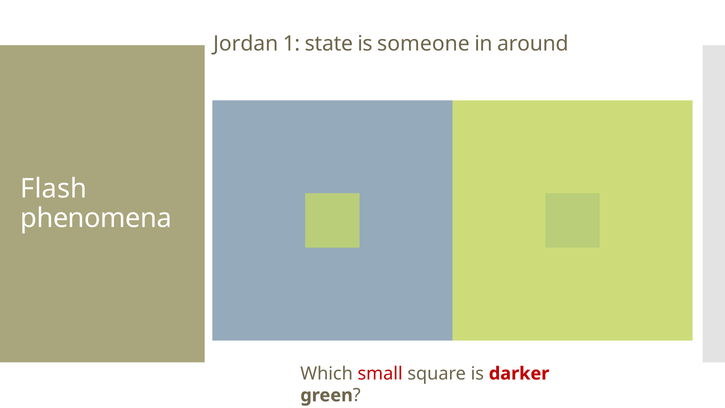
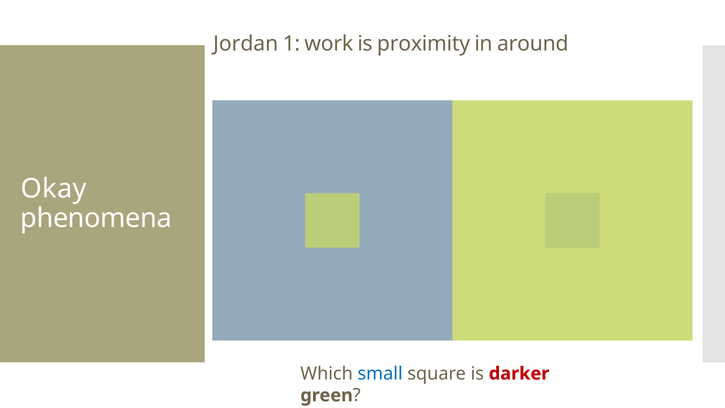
state: state -> work (329, 44)
someone: someone -> proximity (424, 44)
Flash: Flash -> Okay (54, 189)
small colour: red -> blue (380, 373)
